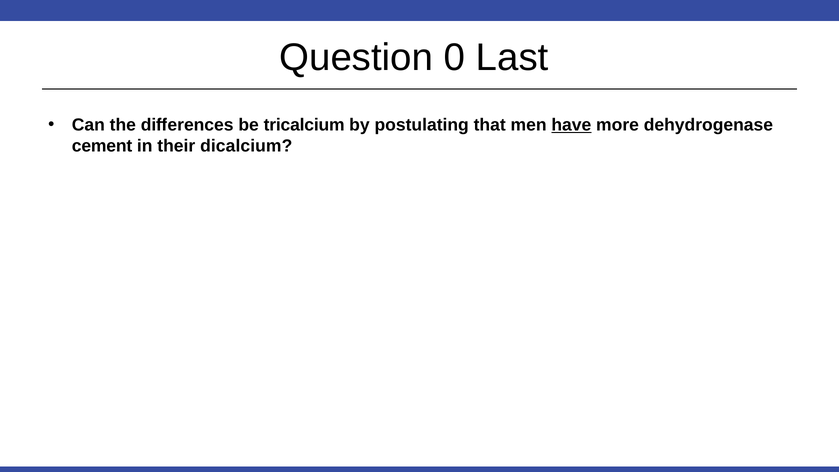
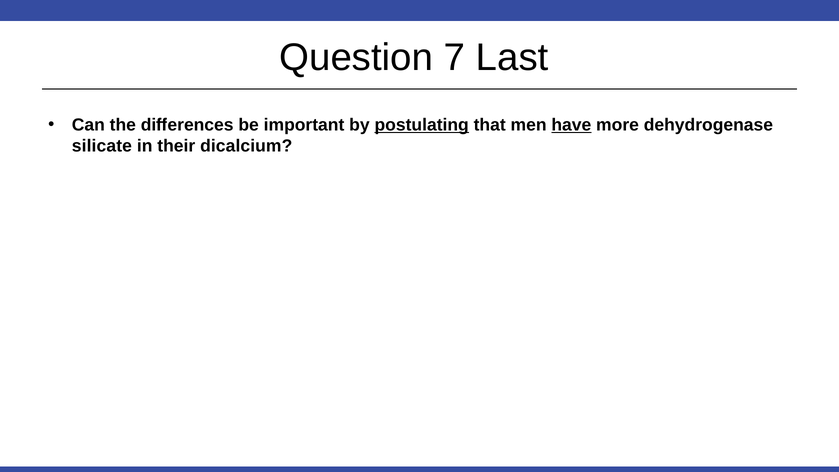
0: 0 -> 7 (455, 58)
tricalcium: tricalcium -> important (304, 125)
postulating underline: none -> present (422, 125)
cement: cement -> silicate (102, 146)
